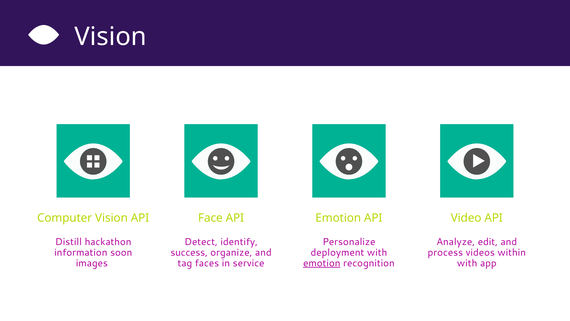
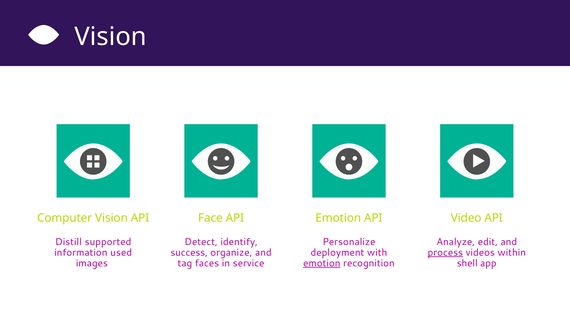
hackathon: hackathon -> supported (108, 242)
soon: soon -> used (121, 252)
process underline: none -> present (445, 252)
with: with -> shell (467, 263)
